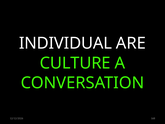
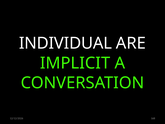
CULTURE: CULTURE -> IMPLICIT (75, 63)
